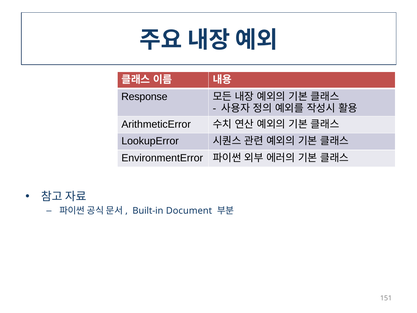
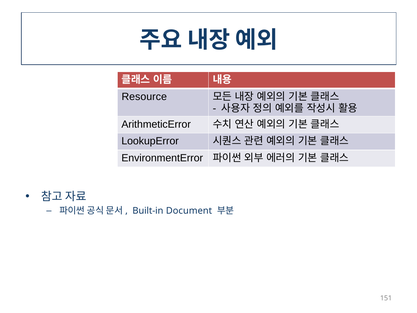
Response: Response -> Resource (144, 97)
